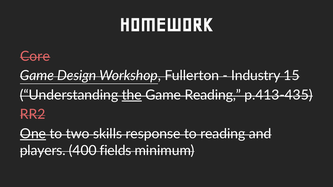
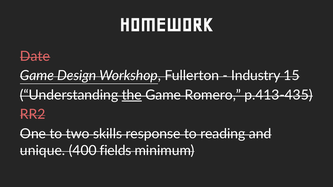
Core: Core -> Date (35, 56)
Game Reading: Reading -> Romero (213, 95)
One underline: present -> none (33, 134)
players: players -> unique (43, 151)
